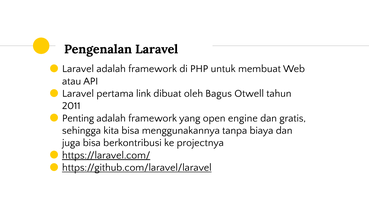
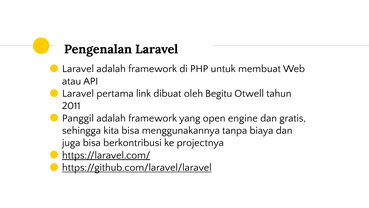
Bagus: Bagus -> Begitu (219, 93)
Penting: Penting -> Panggil (78, 118)
